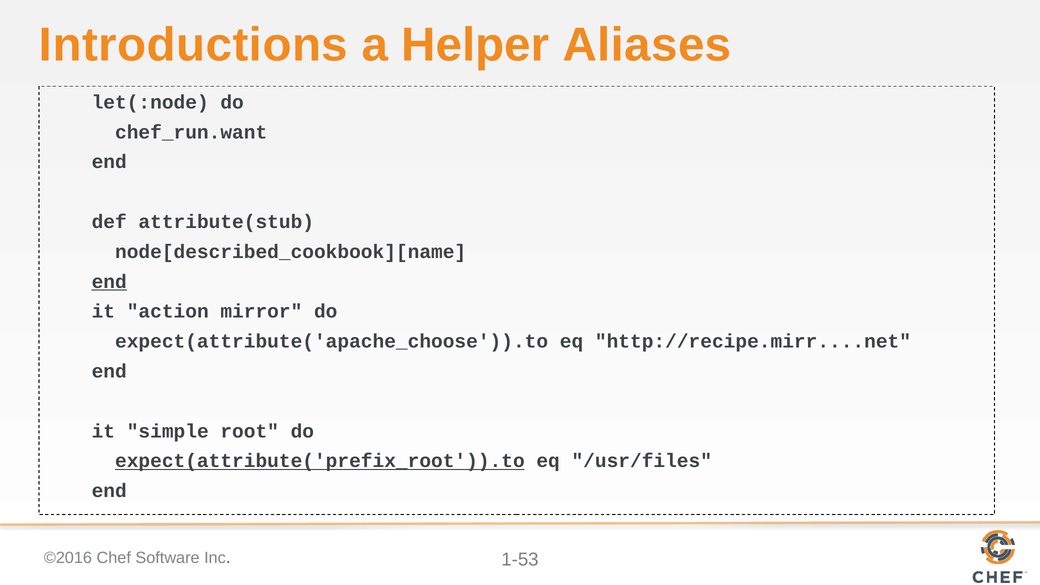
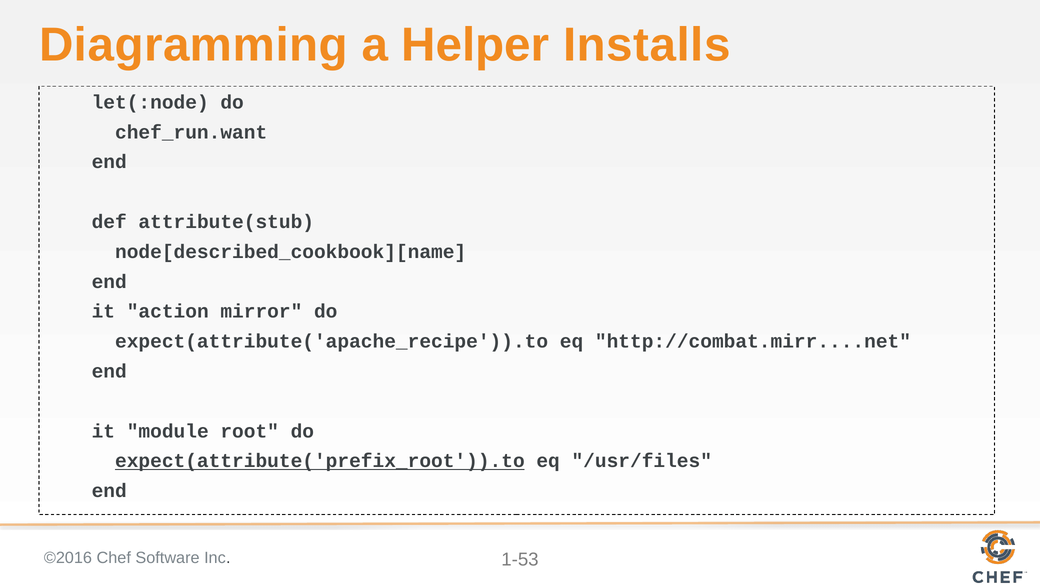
Introductions: Introductions -> Diagramming (193, 45)
Aliases: Aliases -> Installs (647, 45)
end underline: present -> none (109, 282)
expect(attribute('apache_choose')).to: expect(attribute('apache_choose')).to -> expect(attribute('apache_recipe')).to (332, 341)
http://recipe.mirr....net: http://recipe.mirr....net -> http://combat.mirr....net (753, 341)
simple: simple -> module (168, 431)
